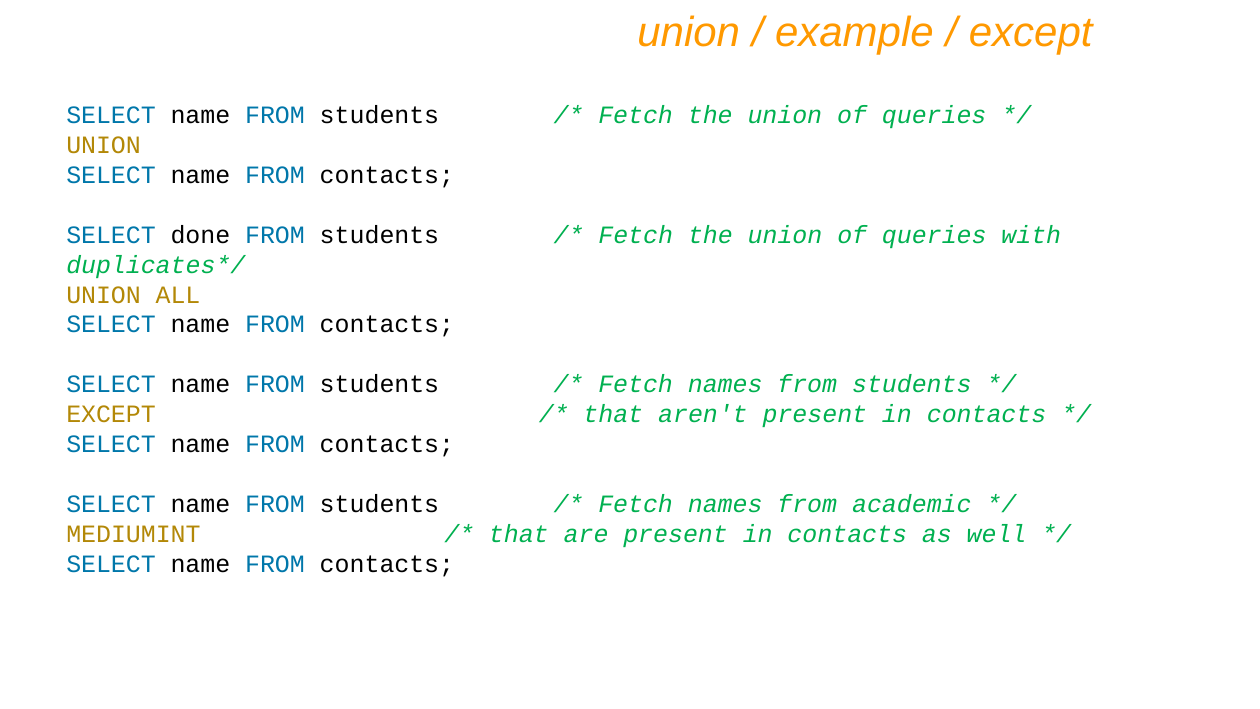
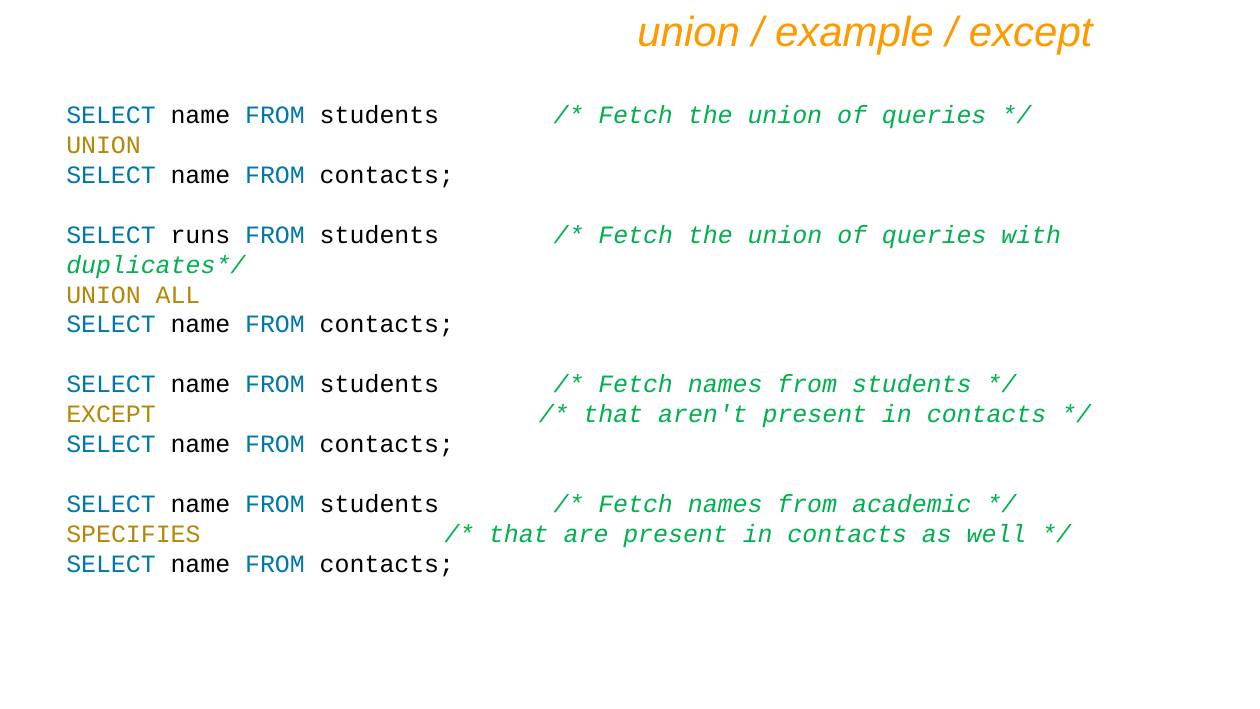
done: done -> runs (200, 235)
MEDIUMINT: MEDIUMINT -> SPECIFIES (133, 534)
